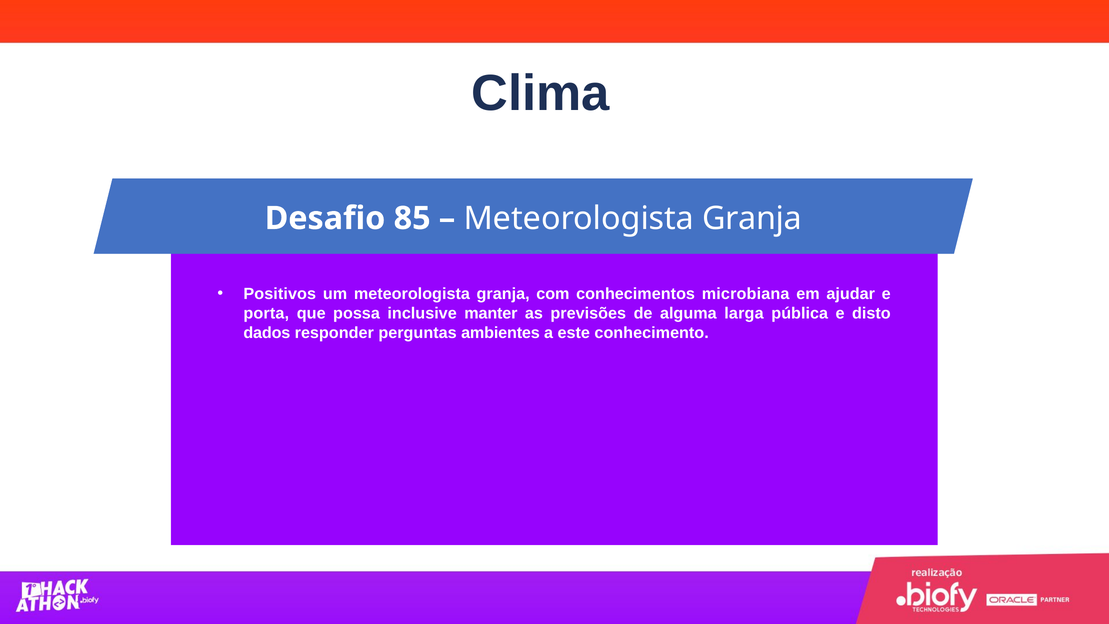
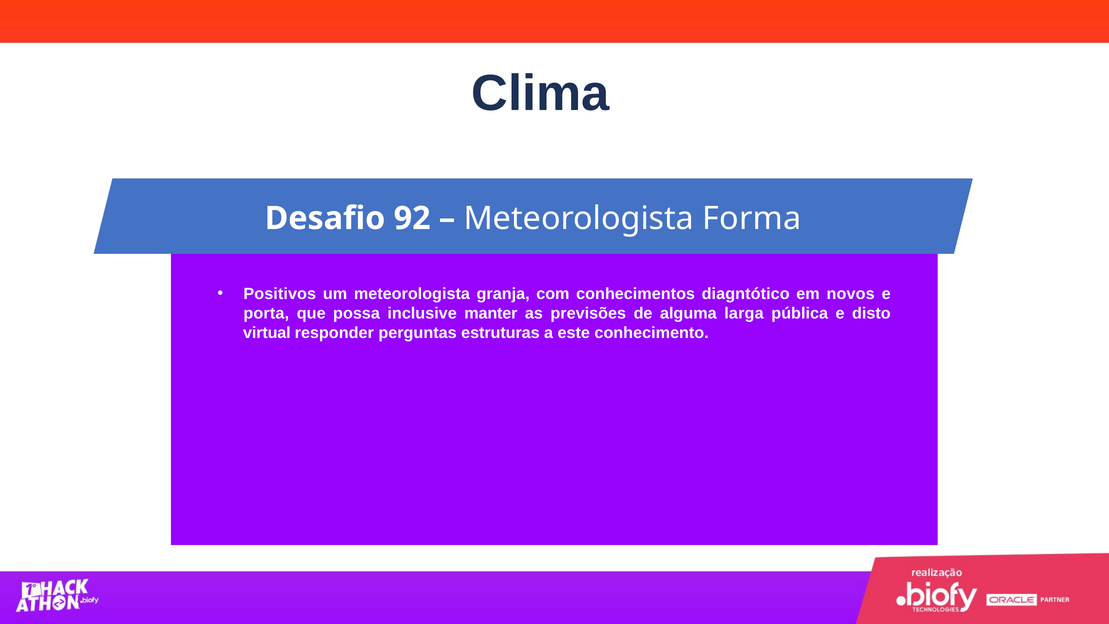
85: 85 -> 92 (412, 218)
Granja: Granja -> Forma (752, 218)
microbiana: microbiana -> diagntótico (746, 294)
ajudar: ajudar -> novos (851, 294)
dados: dados -> virtual (267, 333)
ambientes: ambientes -> estruturas (500, 333)
